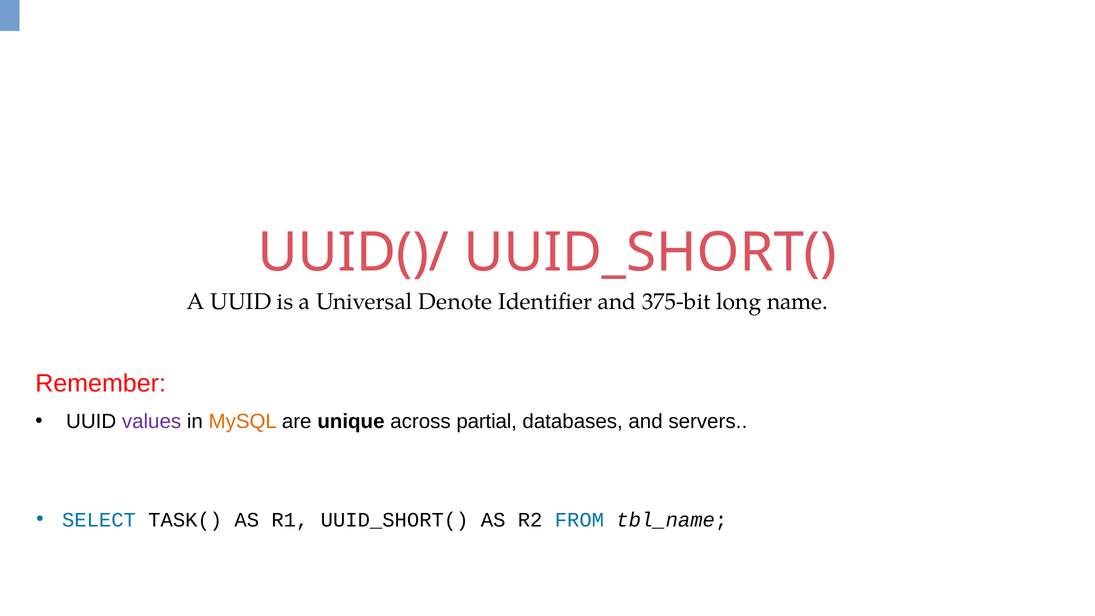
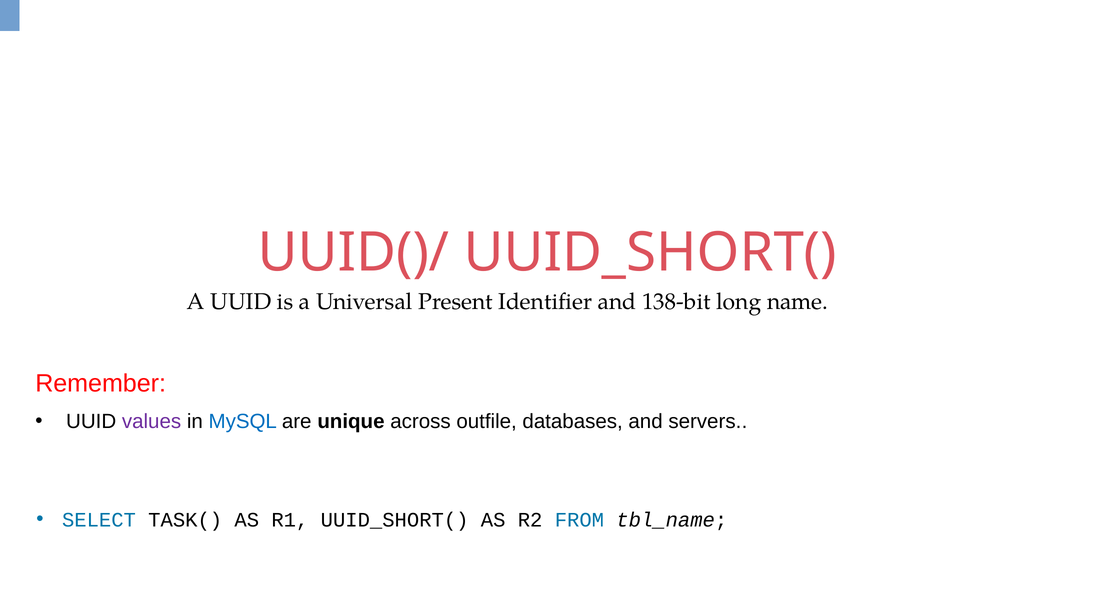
Denote: Denote -> Present (456, 302)
375-bit: 375-bit -> 138-bit (676, 302)
MySQL colour: orange -> blue (243, 421)
partial: partial -> outfile (487, 421)
